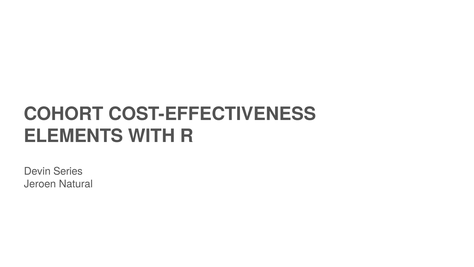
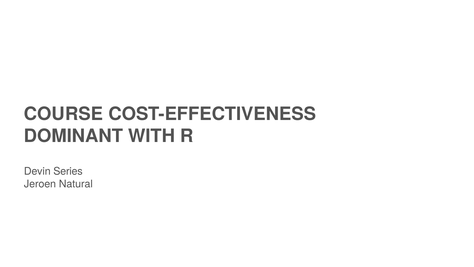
COHORT: COHORT -> COURSE (63, 114)
ELEMENTS: ELEMENTS -> DOMINANT (73, 136)
